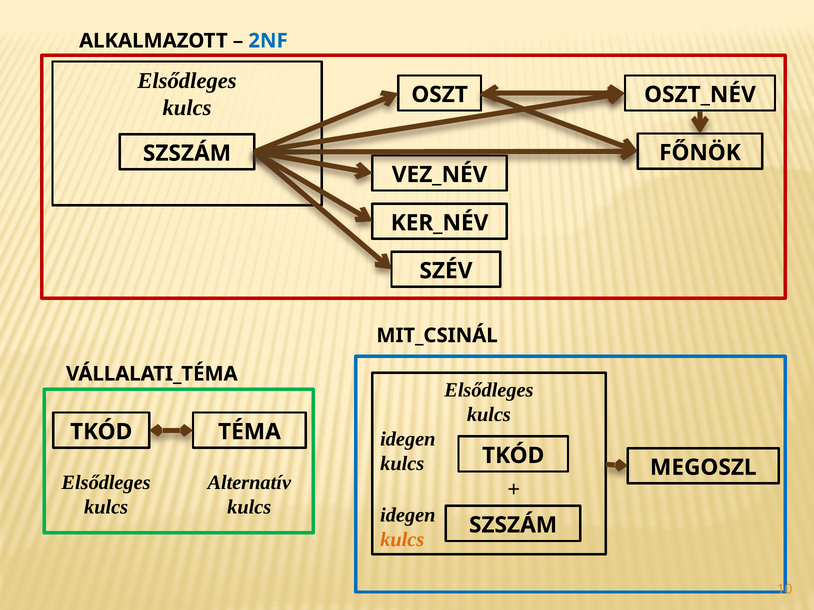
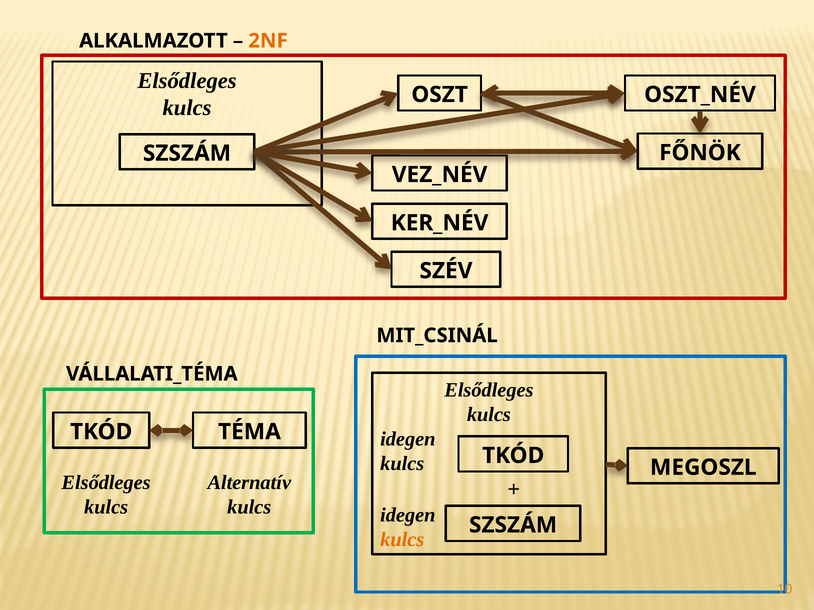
2NF colour: blue -> orange (268, 41)
